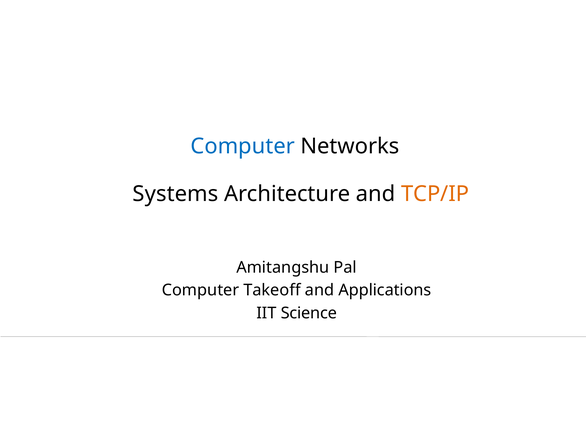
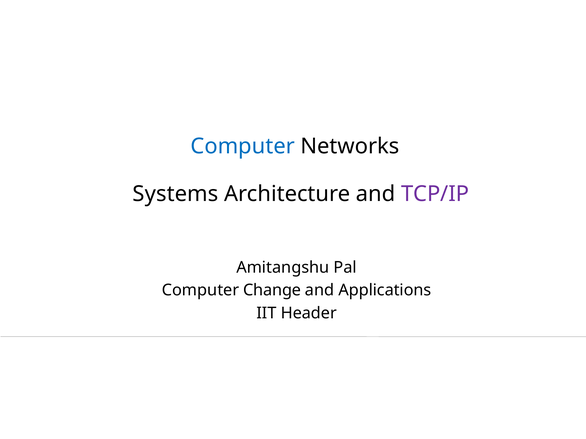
TCP/IP colour: orange -> purple (435, 194)
Takeoff: Takeoff -> Change (272, 291)
Science: Science -> Header (309, 313)
